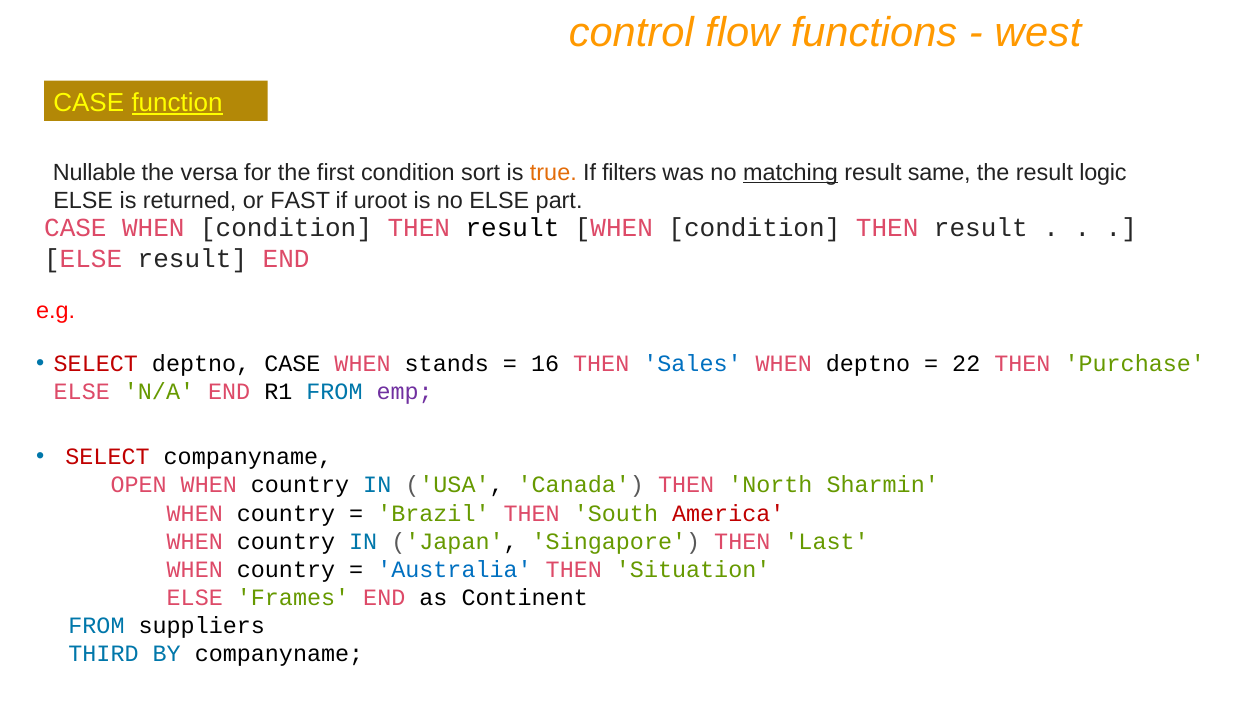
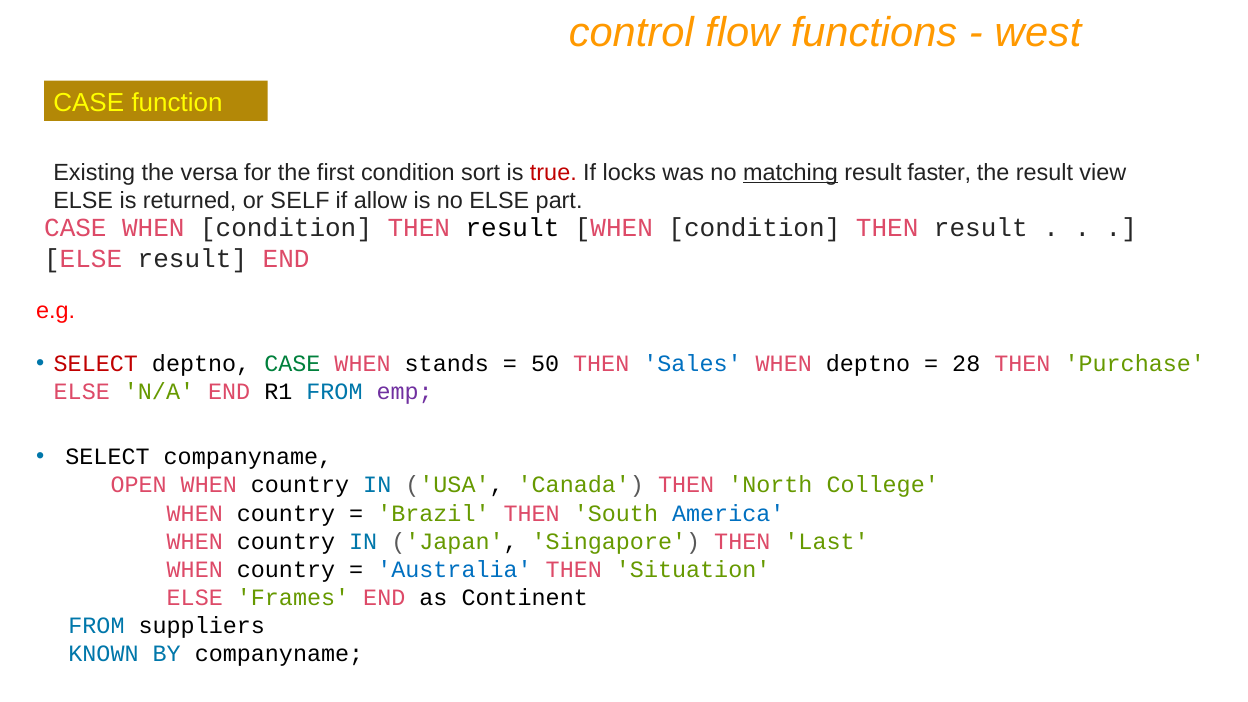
function underline: present -> none (177, 103)
Nullable: Nullable -> Existing (94, 172)
true colour: orange -> red (553, 172)
filters: filters -> locks (629, 172)
same: same -> faster (939, 172)
logic: logic -> view (1103, 172)
FAST: FAST -> SELF (300, 200)
uroot: uroot -> allow (380, 200)
CASE colour: black -> green (292, 364)
16: 16 -> 50 (545, 364)
22: 22 -> 28 (966, 364)
SELECT colour: red -> black (108, 457)
Sharmin: Sharmin -> College (883, 485)
America colour: red -> blue (728, 513)
THIRD: THIRD -> KNOWN (103, 654)
